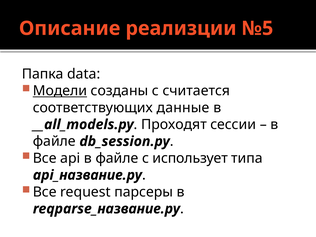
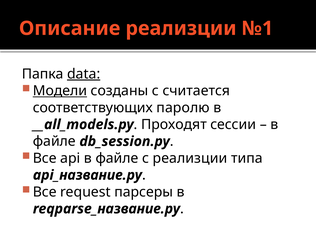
№5: №5 -> №1 (257, 28)
data underline: none -> present (84, 74)
данные: данные -> паролю (183, 108)
с использует: использует -> реализции (190, 158)
